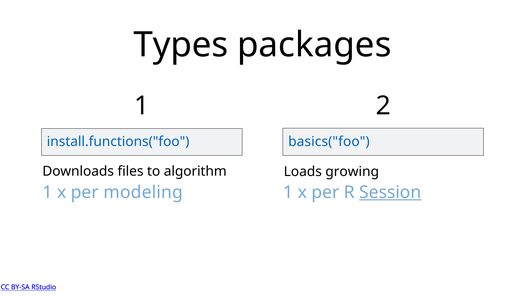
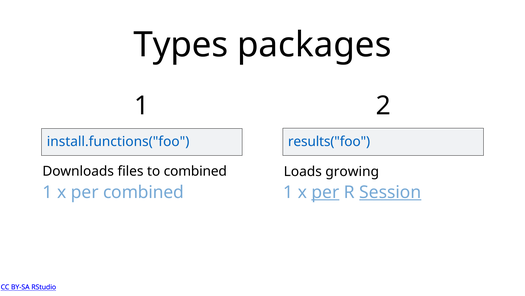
basics("foo: basics("foo -> results("foo (329, 141)
to algorithm: algorithm -> combined (195, 171)
per modeling: modeling -> combined (143, 192)
per underline: none -> present (325, 192)
